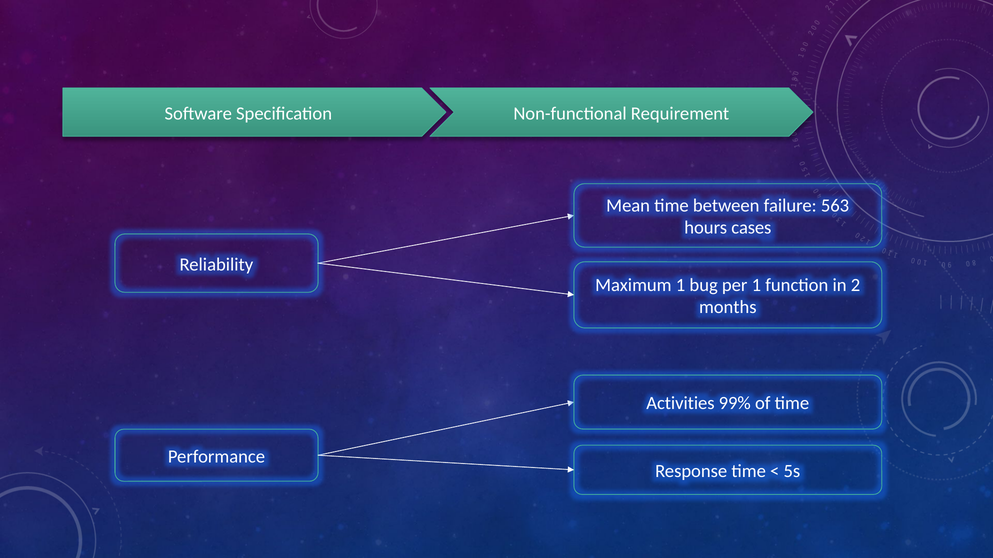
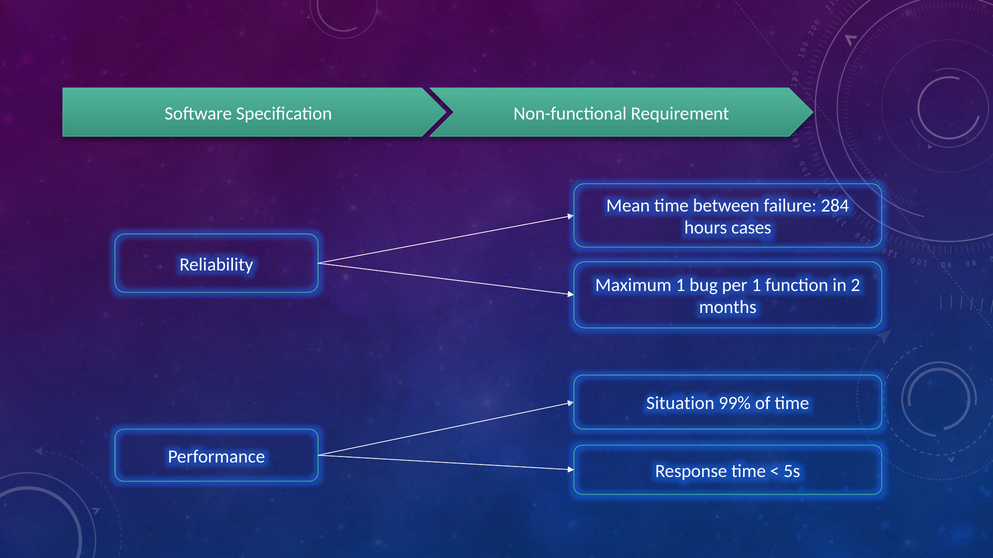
563: 563 -> 284 (835, 206)
Activities: Activities -> Situation (680, 404)
